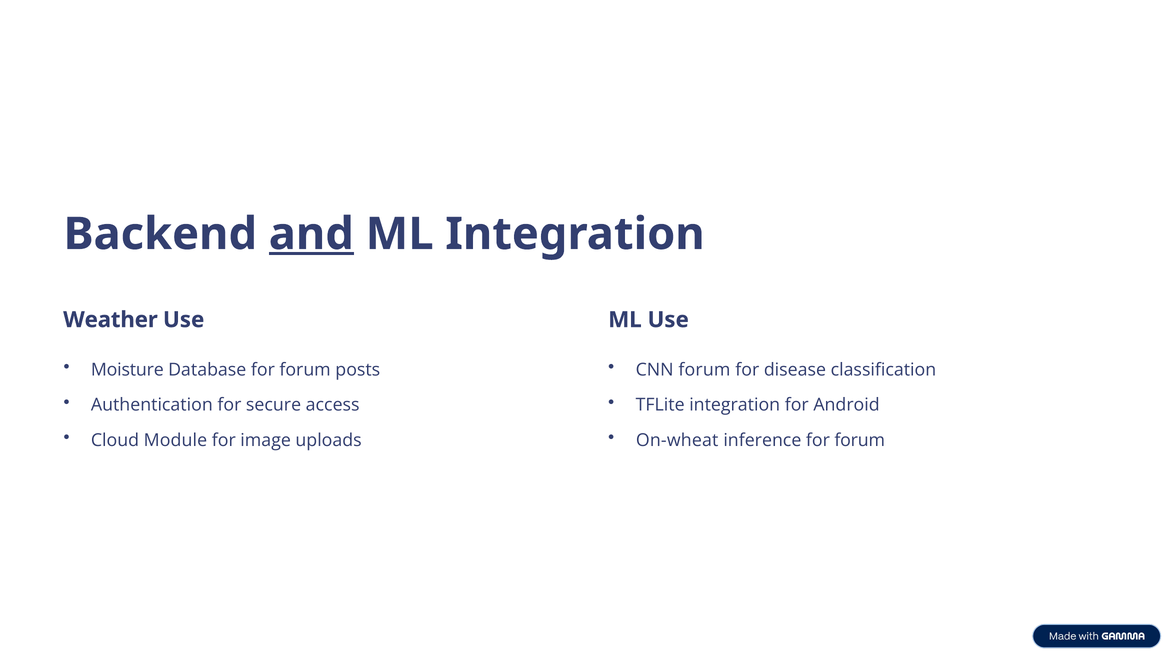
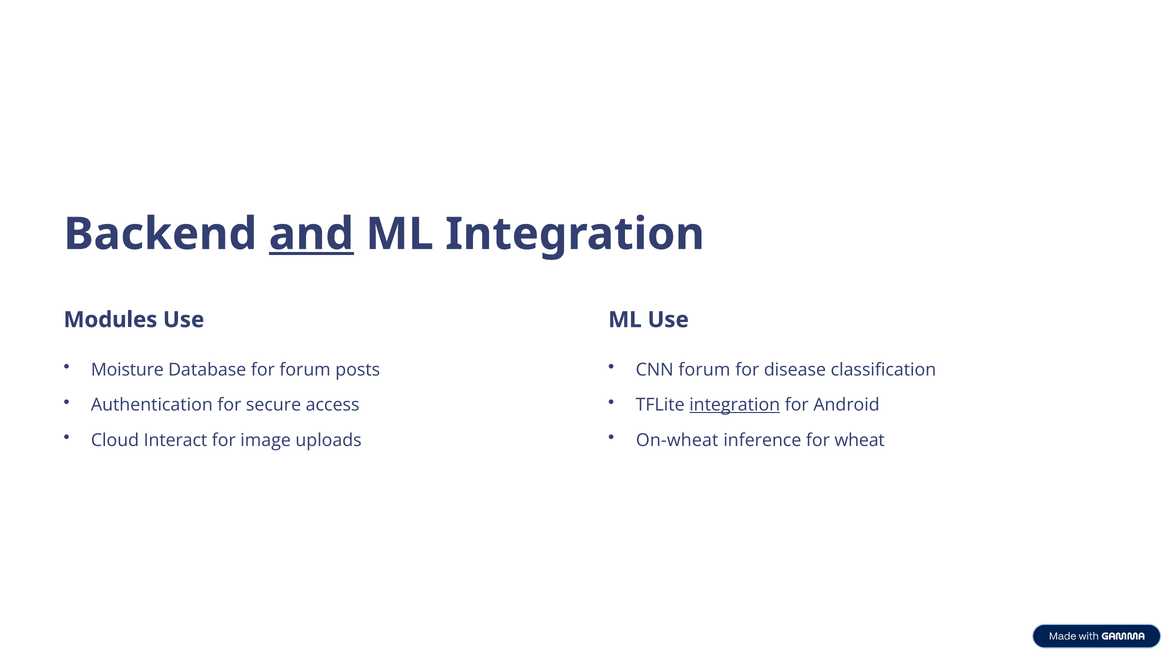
Weather: Weather -> Modules (110, 320)
integration underline: none -> present (735, 405)
Module: Module -> Interact (176, 441)
inference for forum: forum -> wheat (860, 441)
